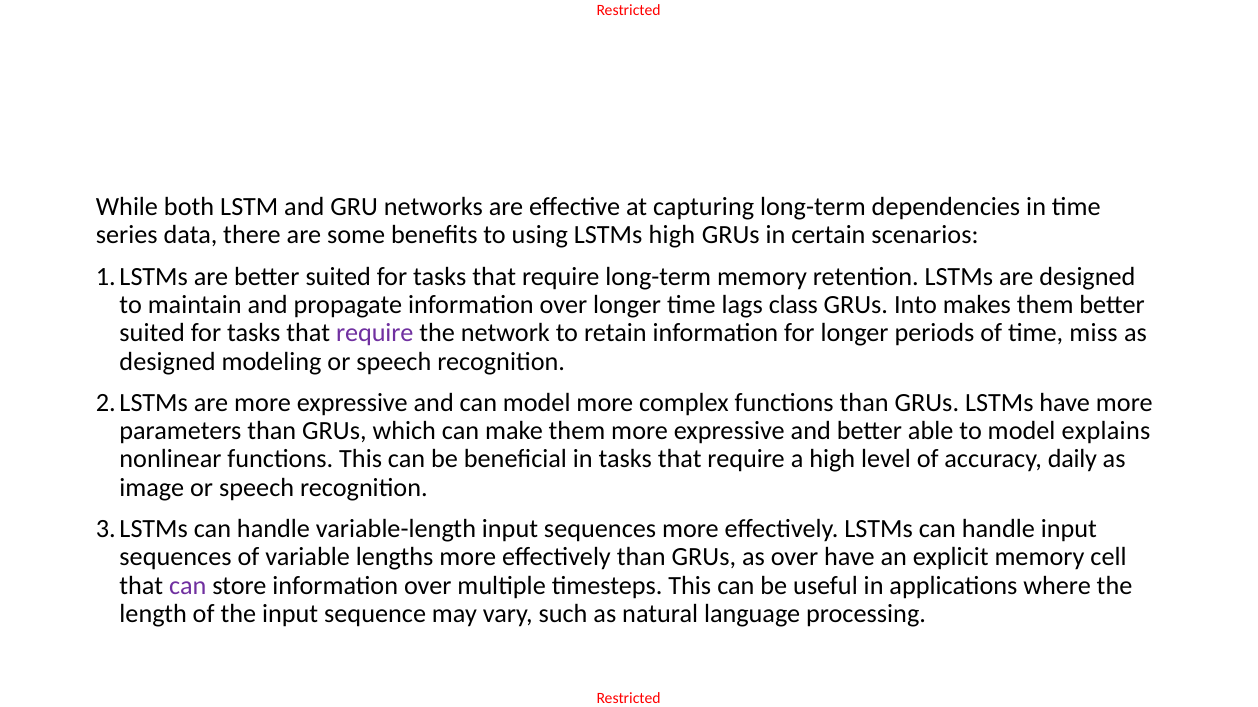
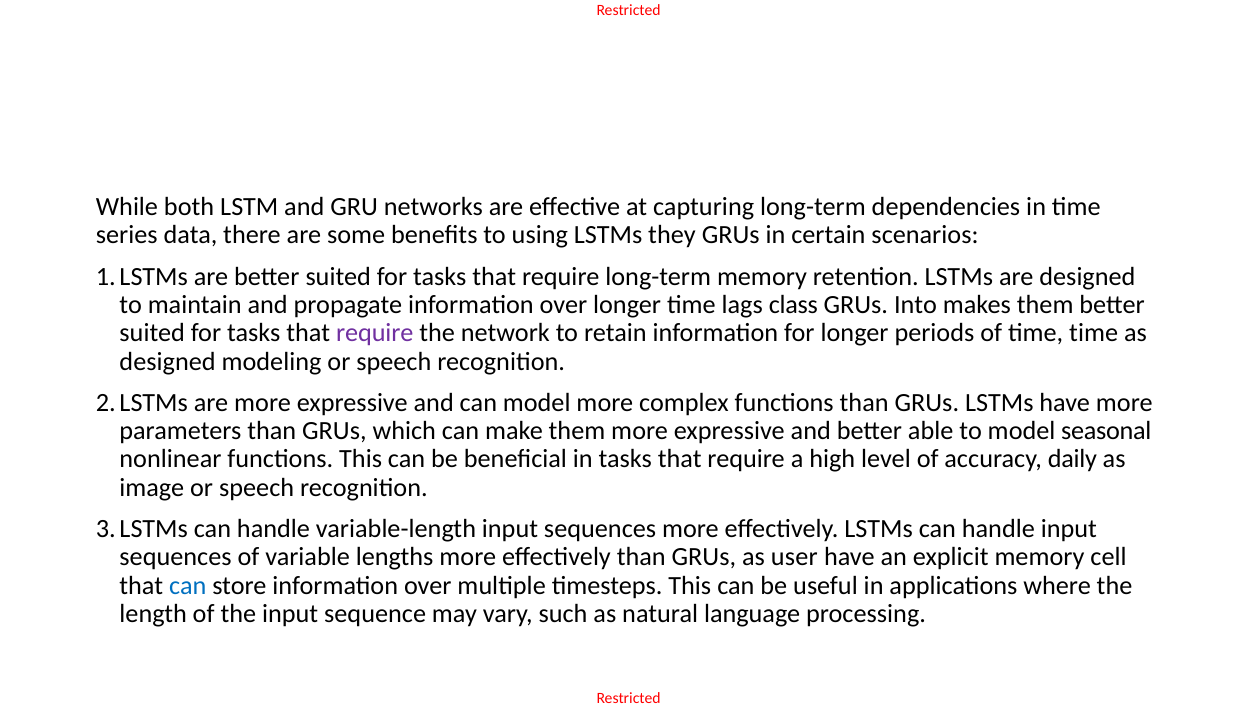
LSTMs high: high -> they (672, 235)
time miss: miss -> time (1094, 333)
explains: explains -> seasonal (1106, 431)
as over: over -> user (794, 558)
can colour: purple -> blue (188, 586)
